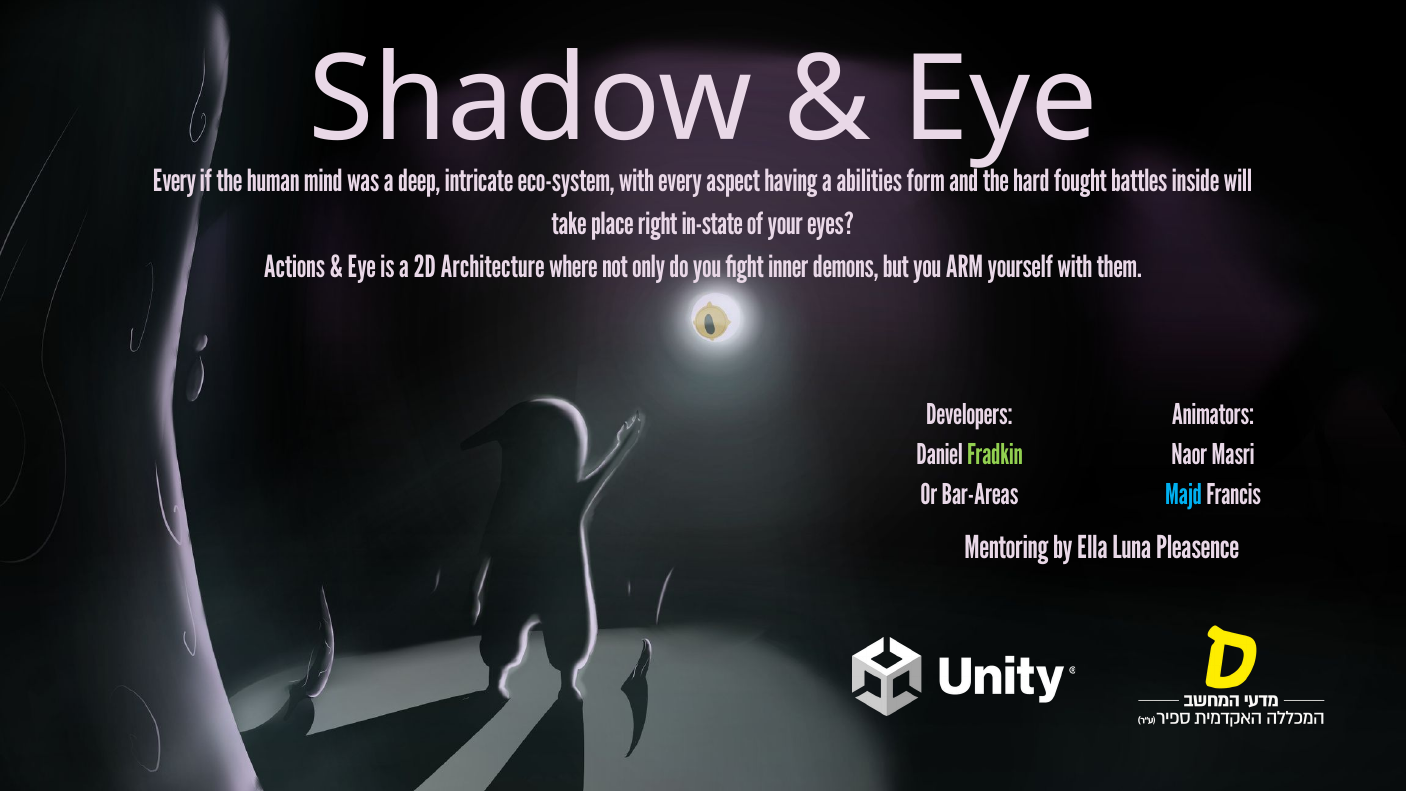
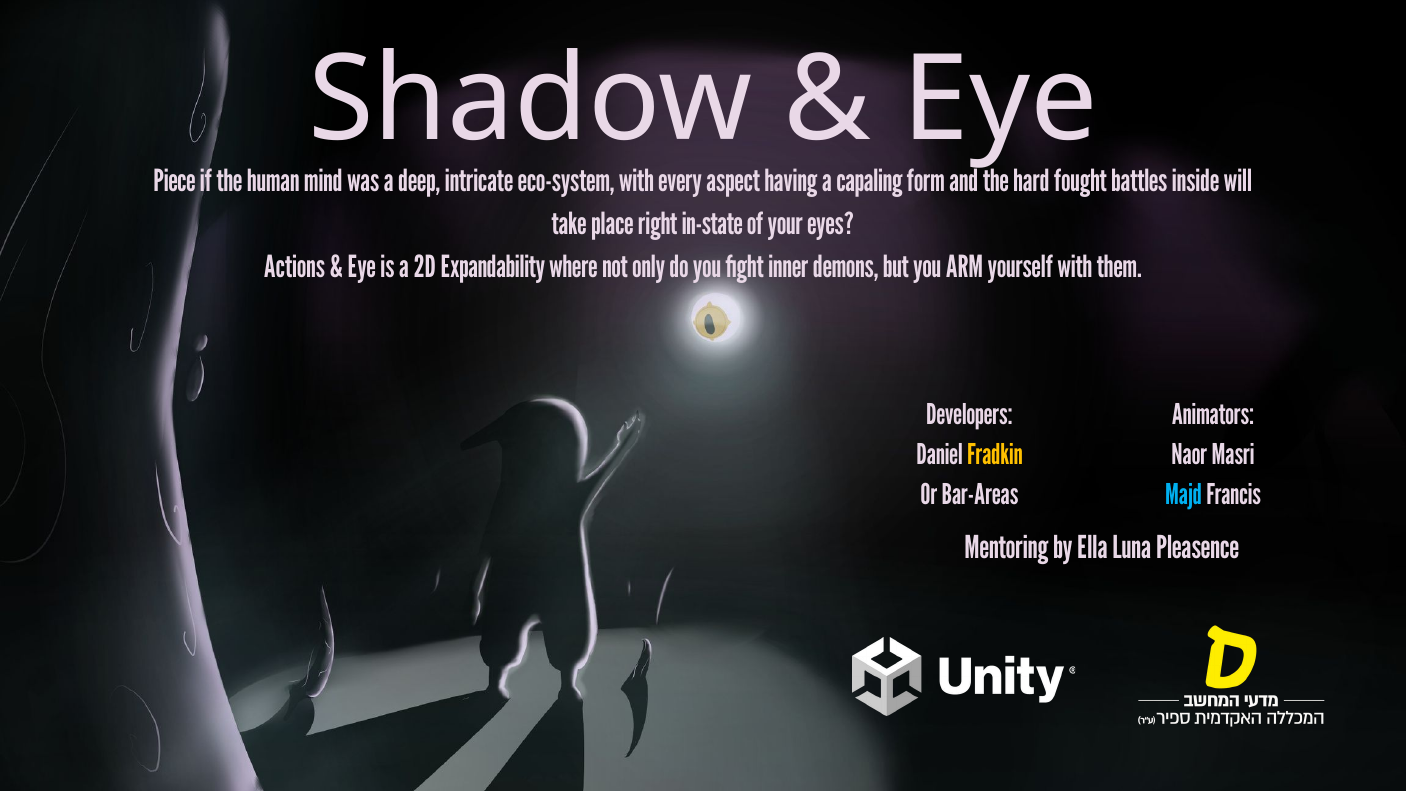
Every: Every -> Piece (174, 182)
abilities: abilities -> capaling (870, 182)
Architecture: Architecture -> Expandability (493, 267)
Fradkin colour: light green -> yellow (995, 455)
